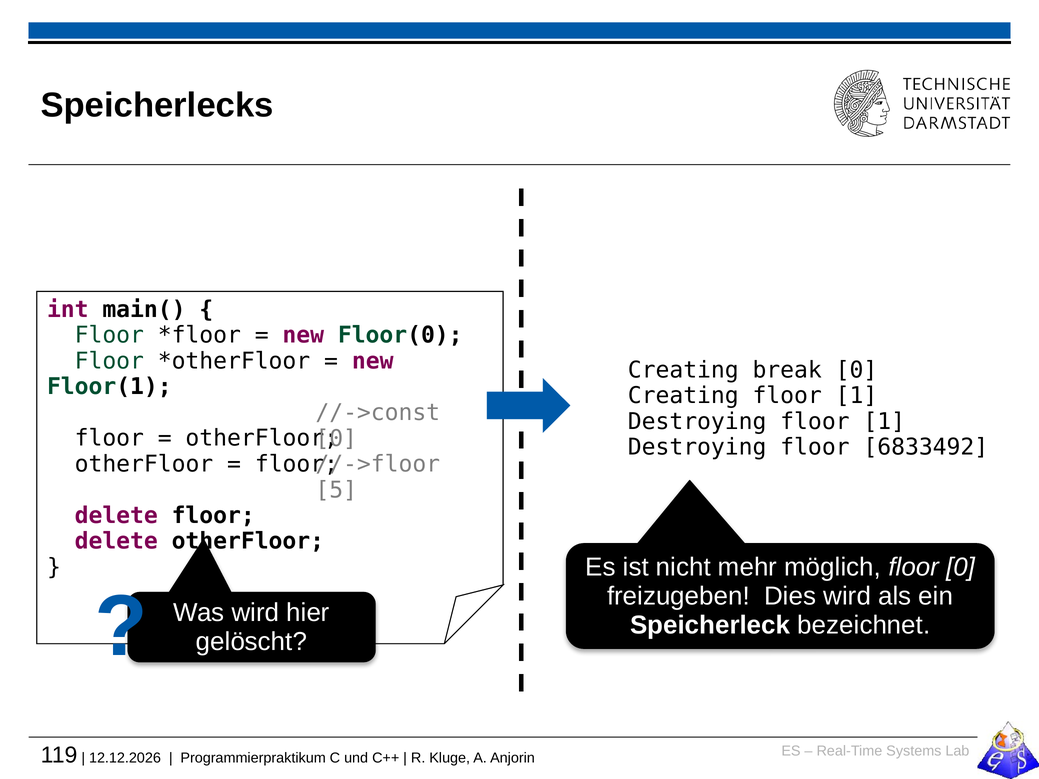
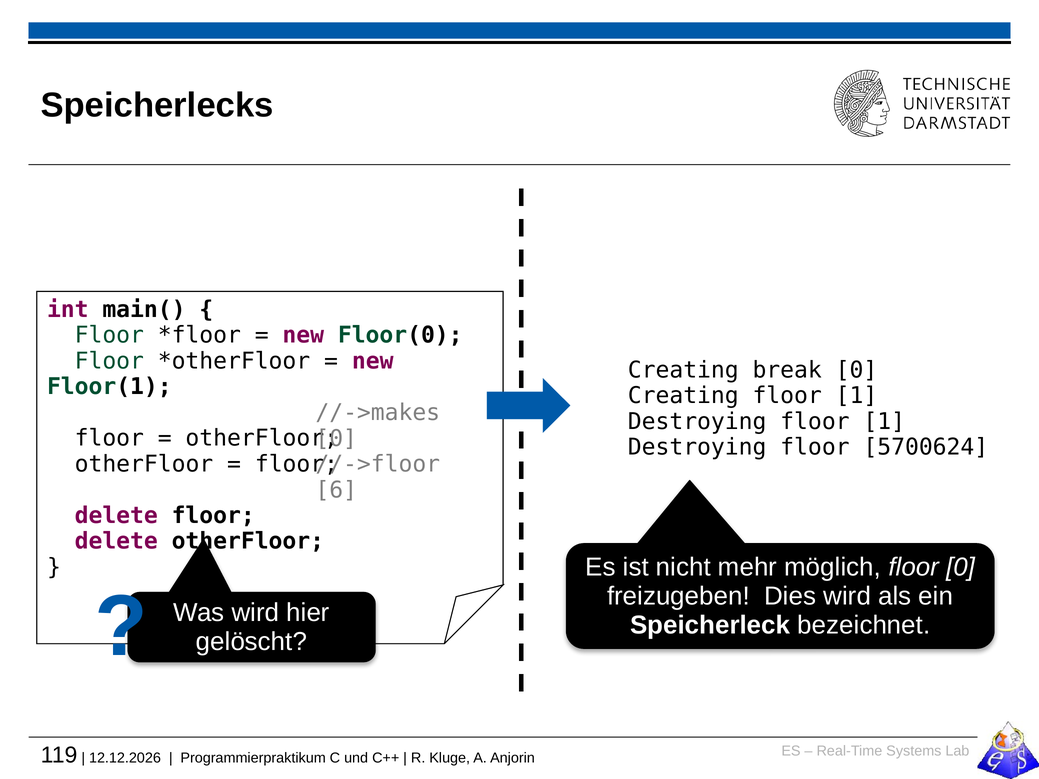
//->const: //->const -> //->makes (378, 413)
6833492: 6833492 -> 5700624 (926, 448)
5: 5 -> 6 (336, 490)
